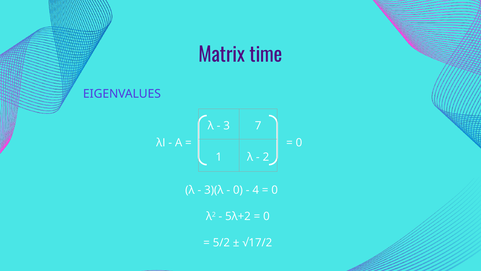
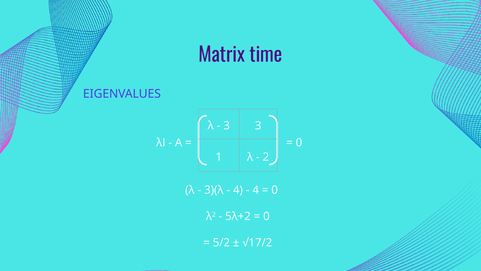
3 7: 7 -> 3 (258, 126)
0: 0 -> 4 (238, 190)
